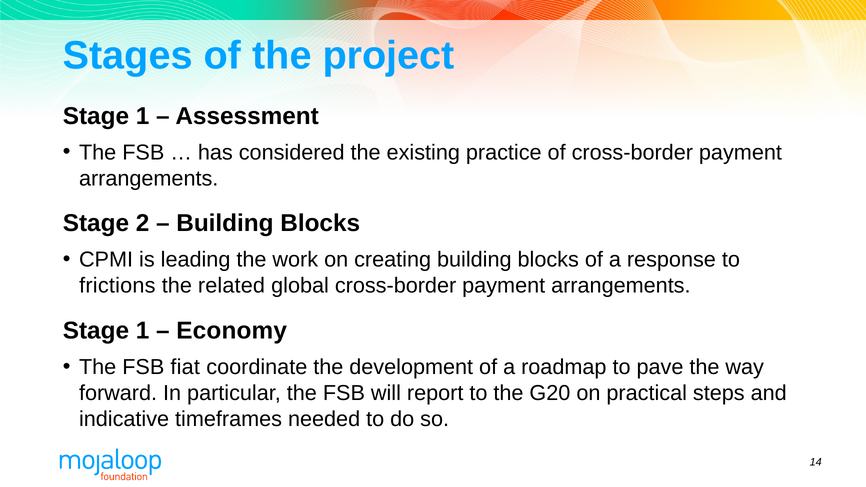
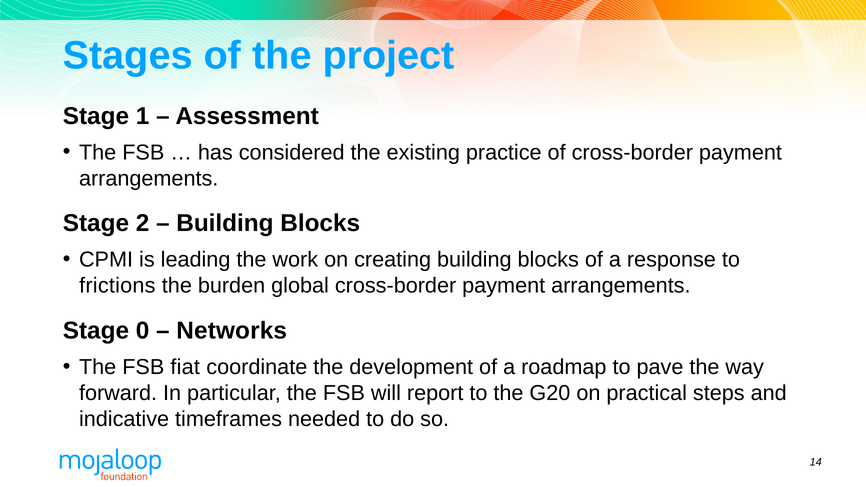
related: related -> burden (232, 286)
1: 1 -> 0 (143, 331)
Economy: Economy -> Networks (232, 331)
